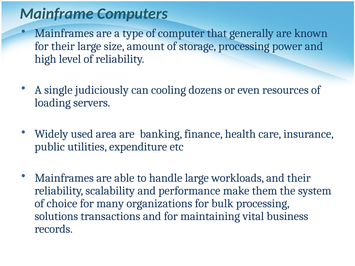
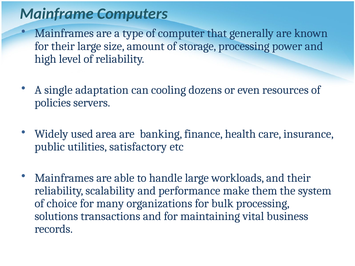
judiciously: judiciously -> adaptation (102, 90)
loading: loading -> policies (53, 103)
expenditure: expenditure -> satisfactory (138, 147)
